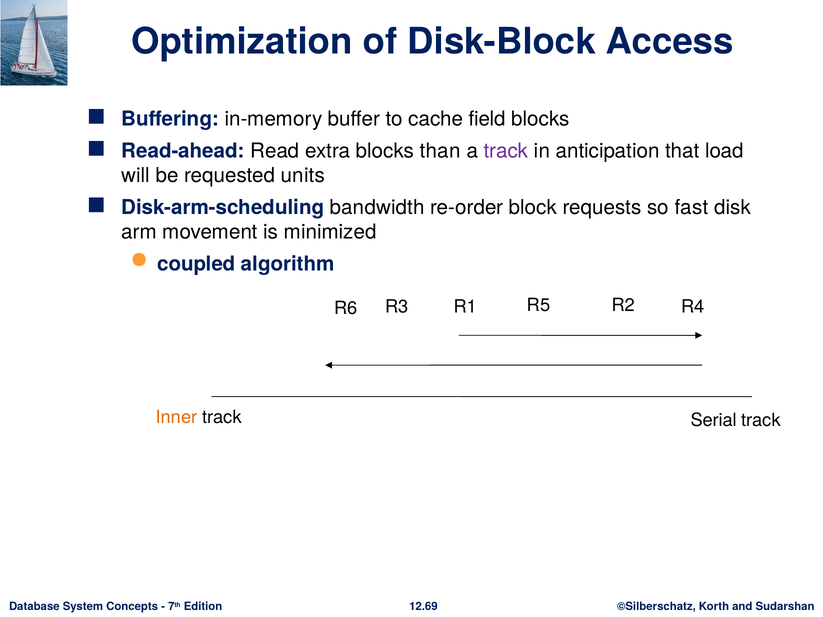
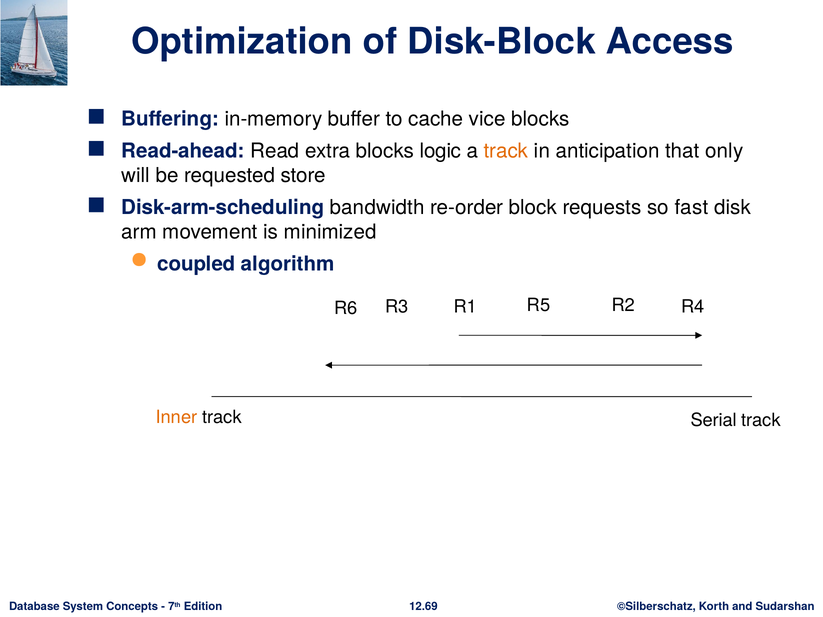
field: field -> vice (487, 119)
than: than -> logic (440, 151)
track colour: purple -> orange (506, 151)
load: load -> only (724, 151)
units: units -> store (303, 176)
